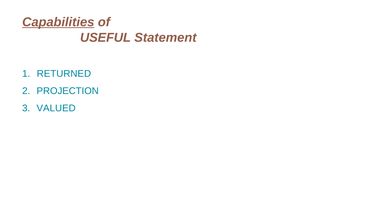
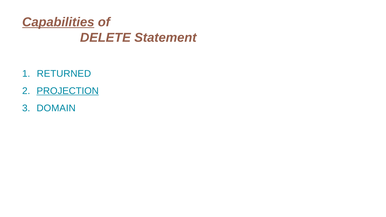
USEFUL: USEFUL -> DELETE (105, 38)
PROJECTION underline: none -> present (68, 91)
VALUED: VALUED -> DOMAIN (56, 108)
